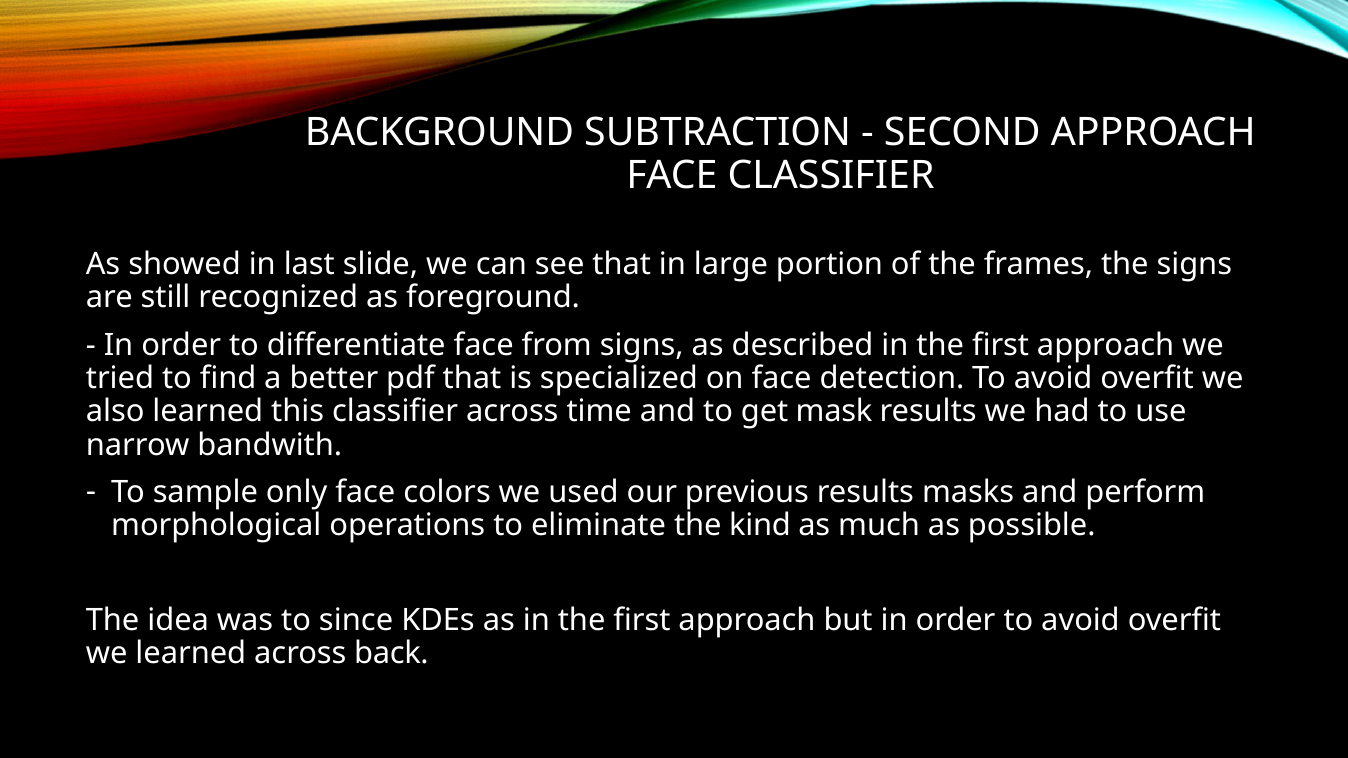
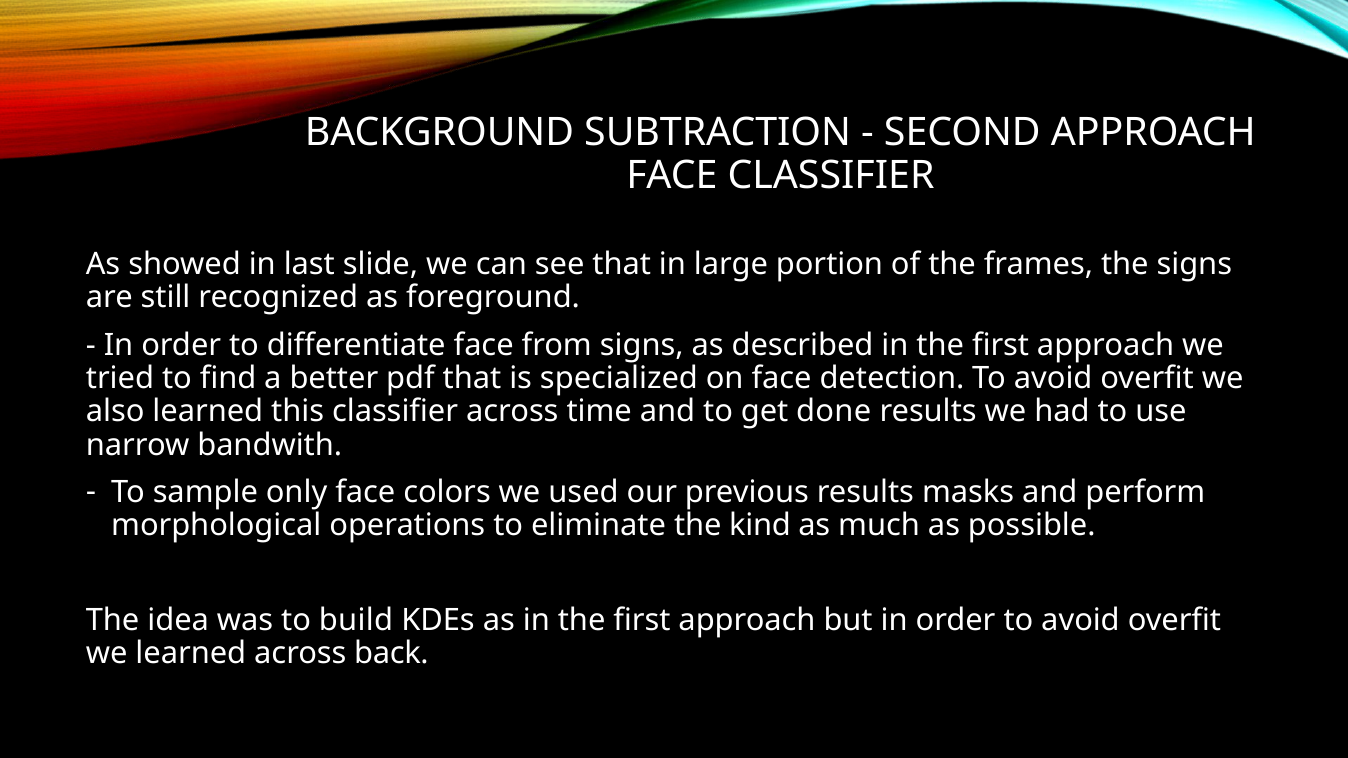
mask: mask -> done (834, 412)
since: since -> build (356, 621)
